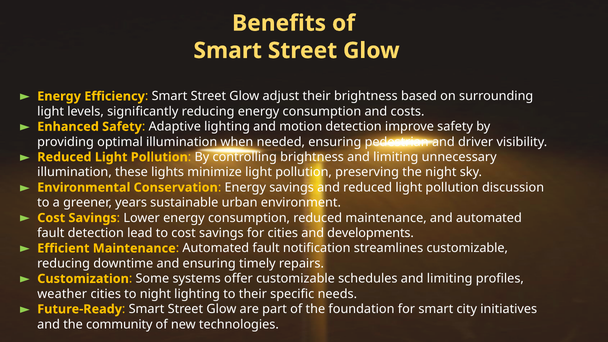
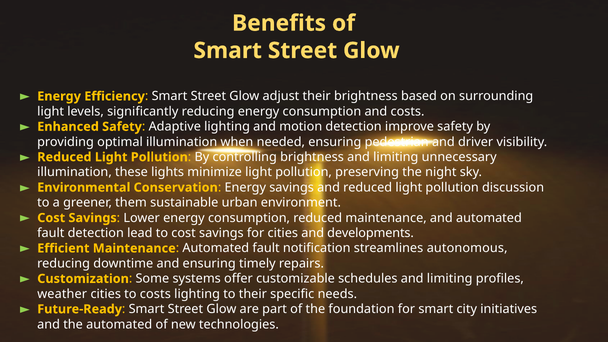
years: years -> them (131, 203)
streamlines customizable: customizable -> autonomous (467, 248)
to night: night -> costs (155, 294)
the community: community -> automated (119, 324)
